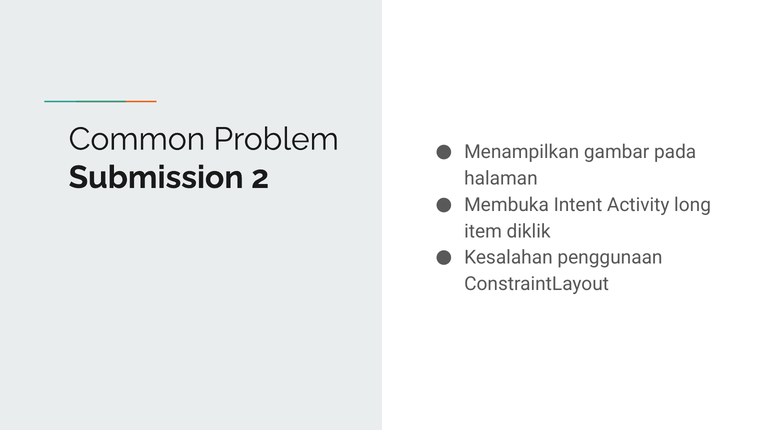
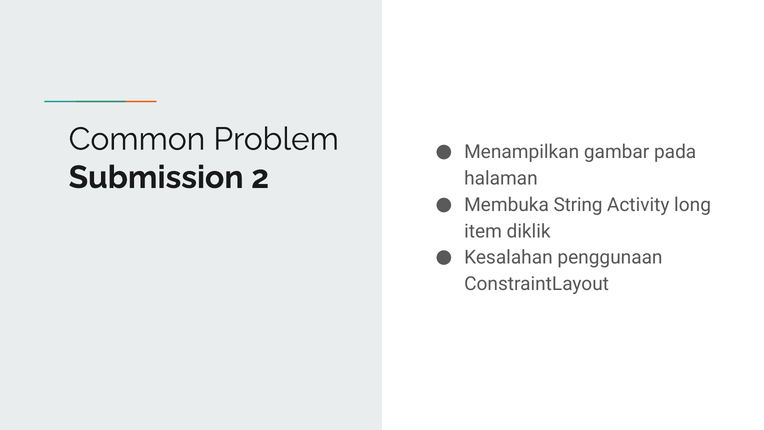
Intent: Intent -> String (578, 205)
